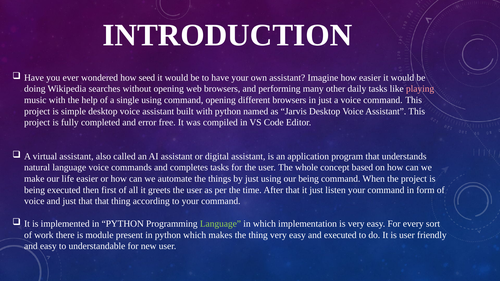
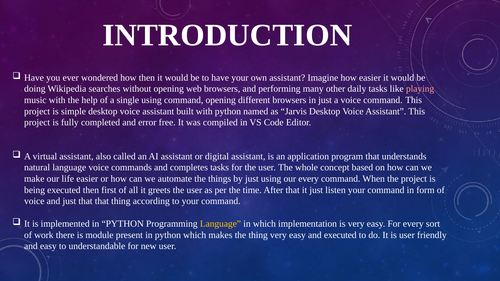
how seed: seed -> then (147, 78)
our being: being -> every (309, 179)
Language colour: light green -> yellow (220, 224)
